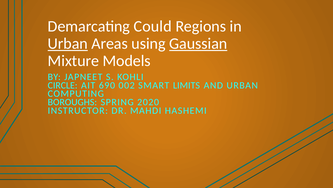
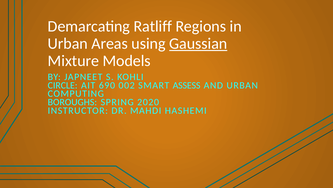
Could: Could -> Ratliff (153, 26)
Urban underline: present -> none (68, 43)
LIMITS: LIMITS -> ASSESS (187, 85)
